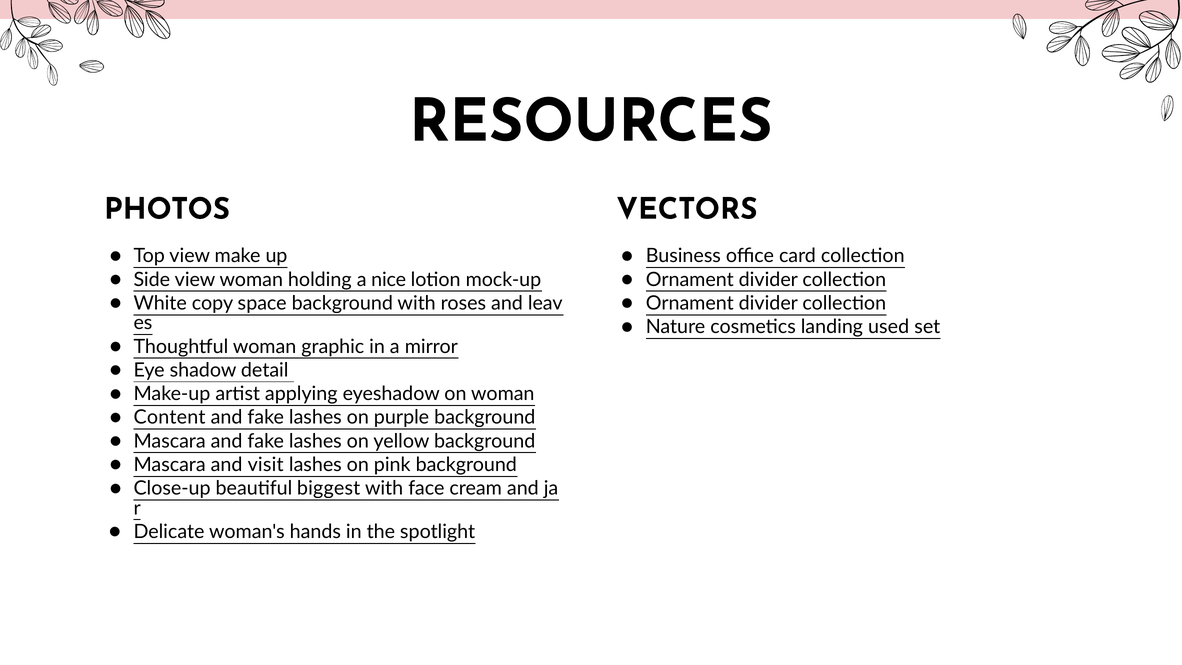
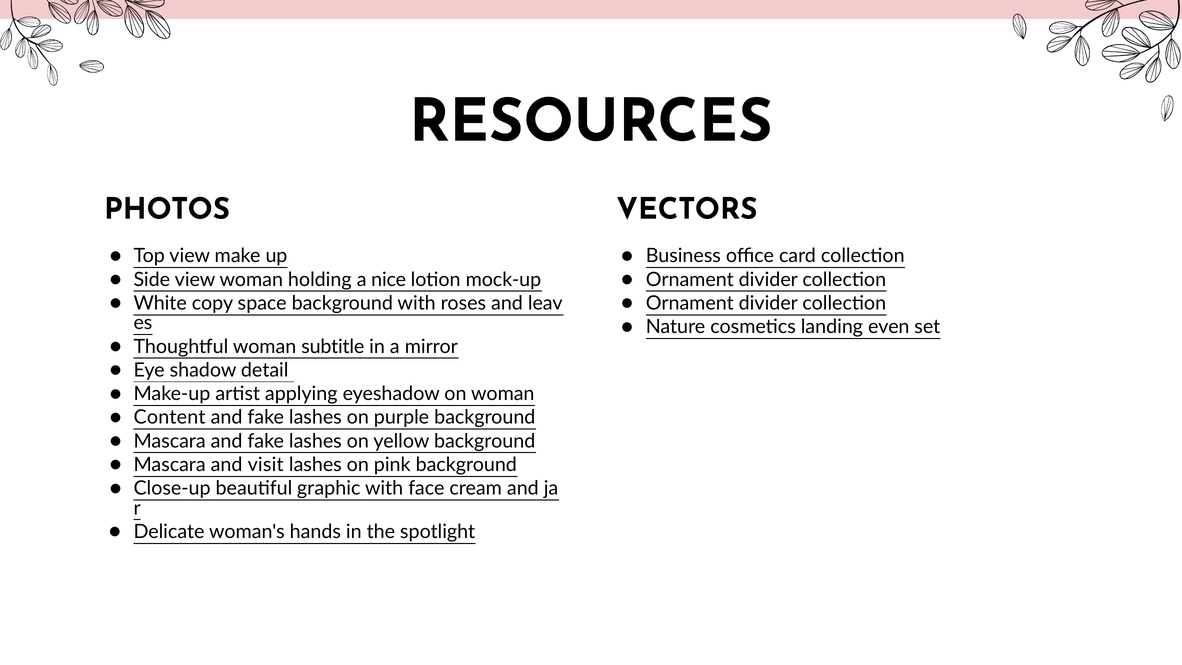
used: used -> even (889, 327)
graphic: graphic -> subtitle (333, 346)
biggest: biggest -> graphic (329, 488)
